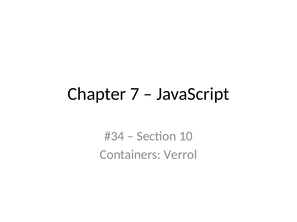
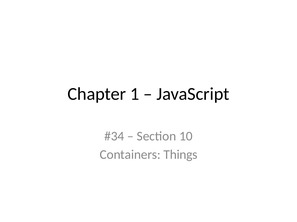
7: 7 -> 1 (135, 94)
Verrol: Verrol -> Things (181, 155)
